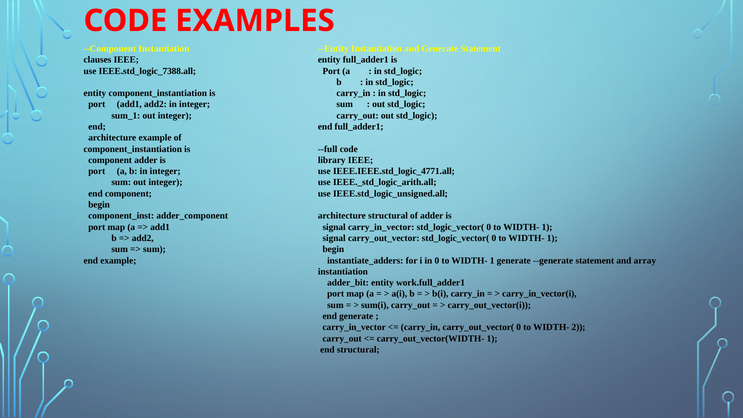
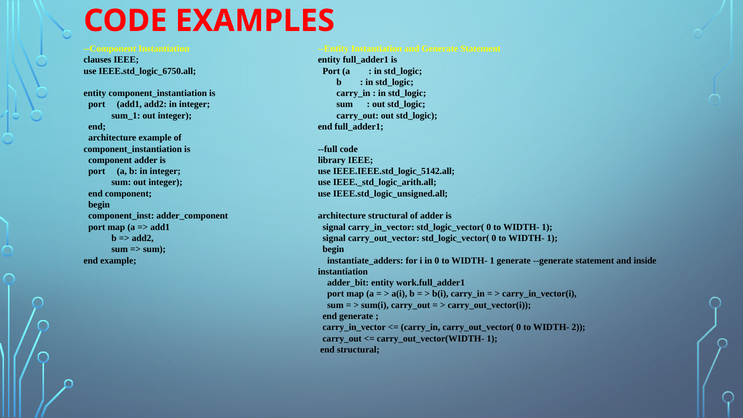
IEEE.std_logic_7388.all: IEEE.std_logic_7388.all -> IEEE.std_logic_6750.all (147, 71)
IEEE.IEEE.std_logic_4771.all: IEEE.IEEE.std_logic_4771.all -> IEEE.IEEE.std_logic_5142.all (394, 171)
array: array -> inside (645, 260)
